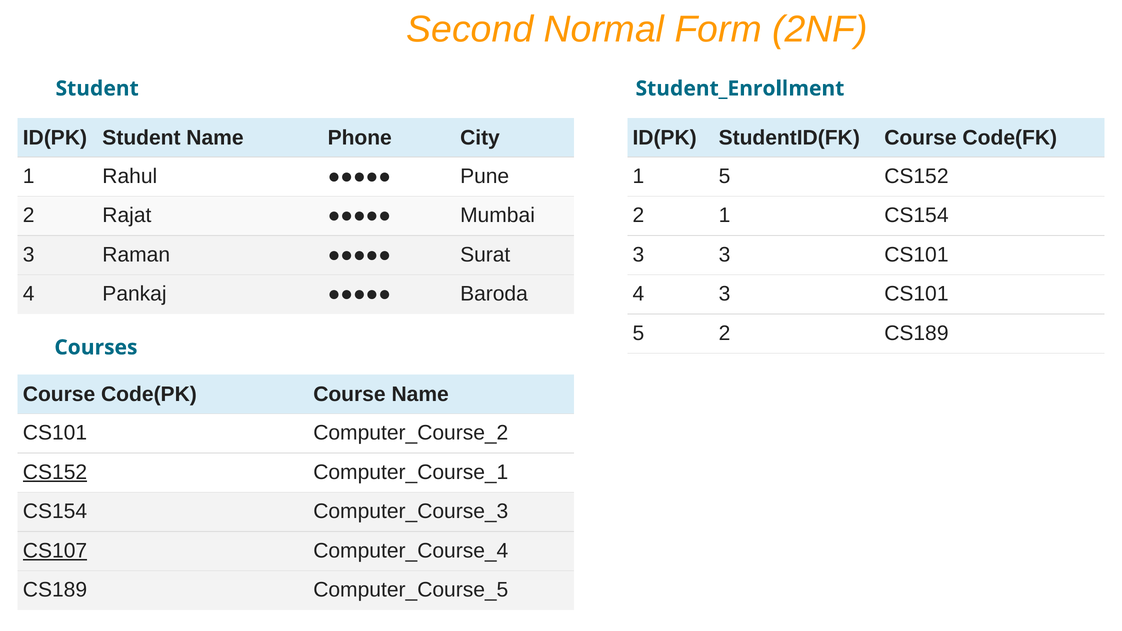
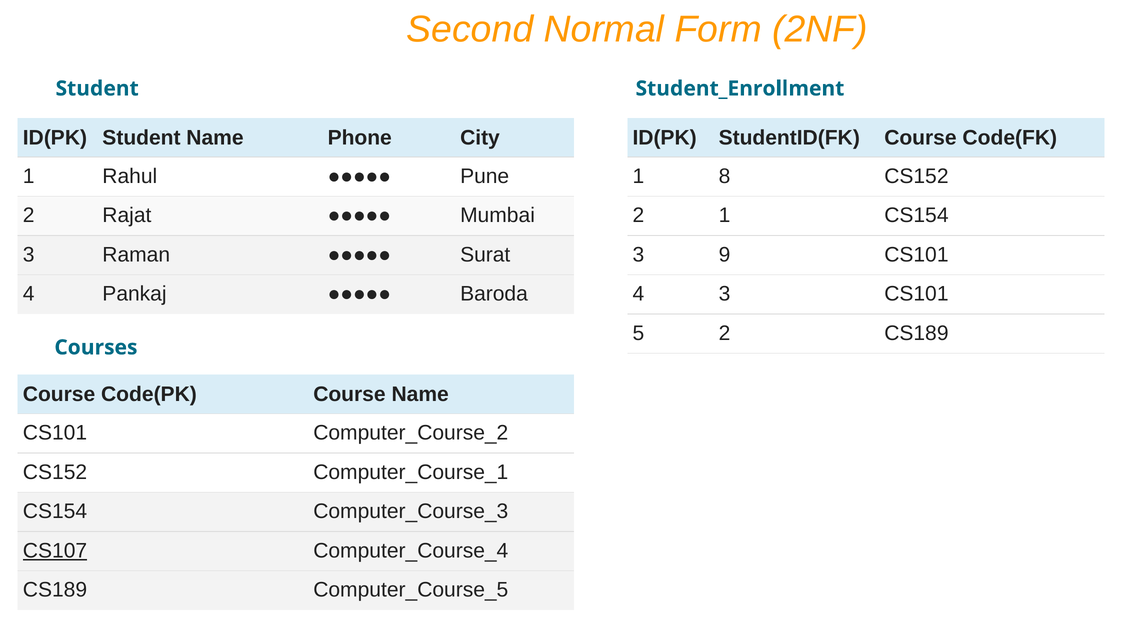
1 5: 5 -> 8 (724, 176)
3 3: 3 -> 9 (724, 255)
CS152 underline: present -> none (55, 472)
